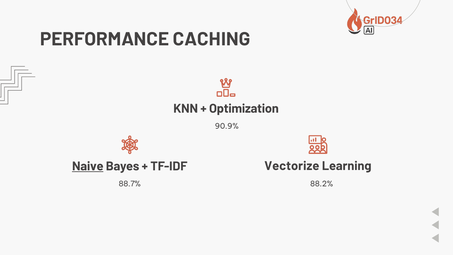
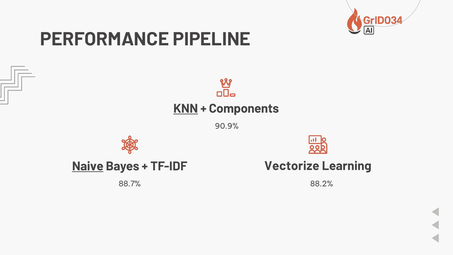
CACHING: CACHING -> PIPELINE (212, 39)
KNN underline: none -> present (186, 109)
Optimization: Optimization -> Components (244, 109)
